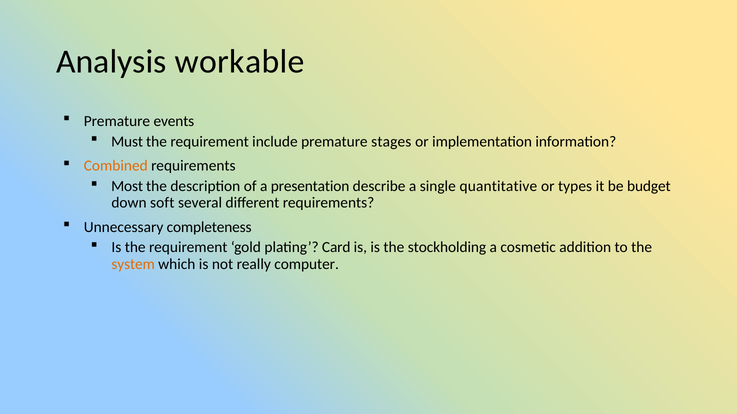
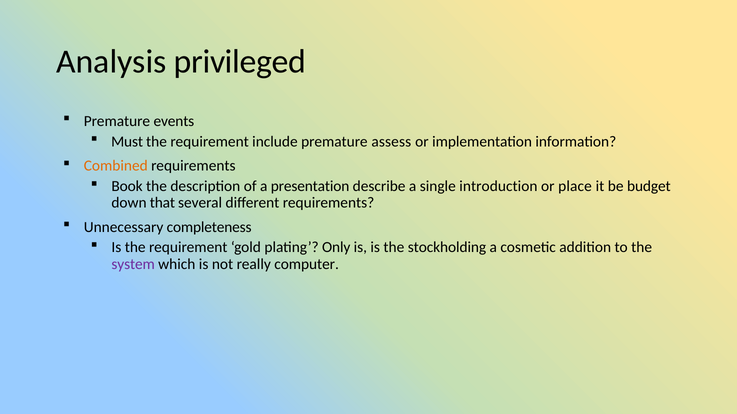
workable: workable -> privileged (240, 62)
stages: stages -> assess (391, 142)
Most: Most -> Book (127, 186)
quantitative: quantitative -> introduction (498, 186)
types: types -> place (575, 186)
soft: soft -> that (162, 203)
Card: Card -> Only (336, 248)
system colour: orange -> purple (133, 264)
